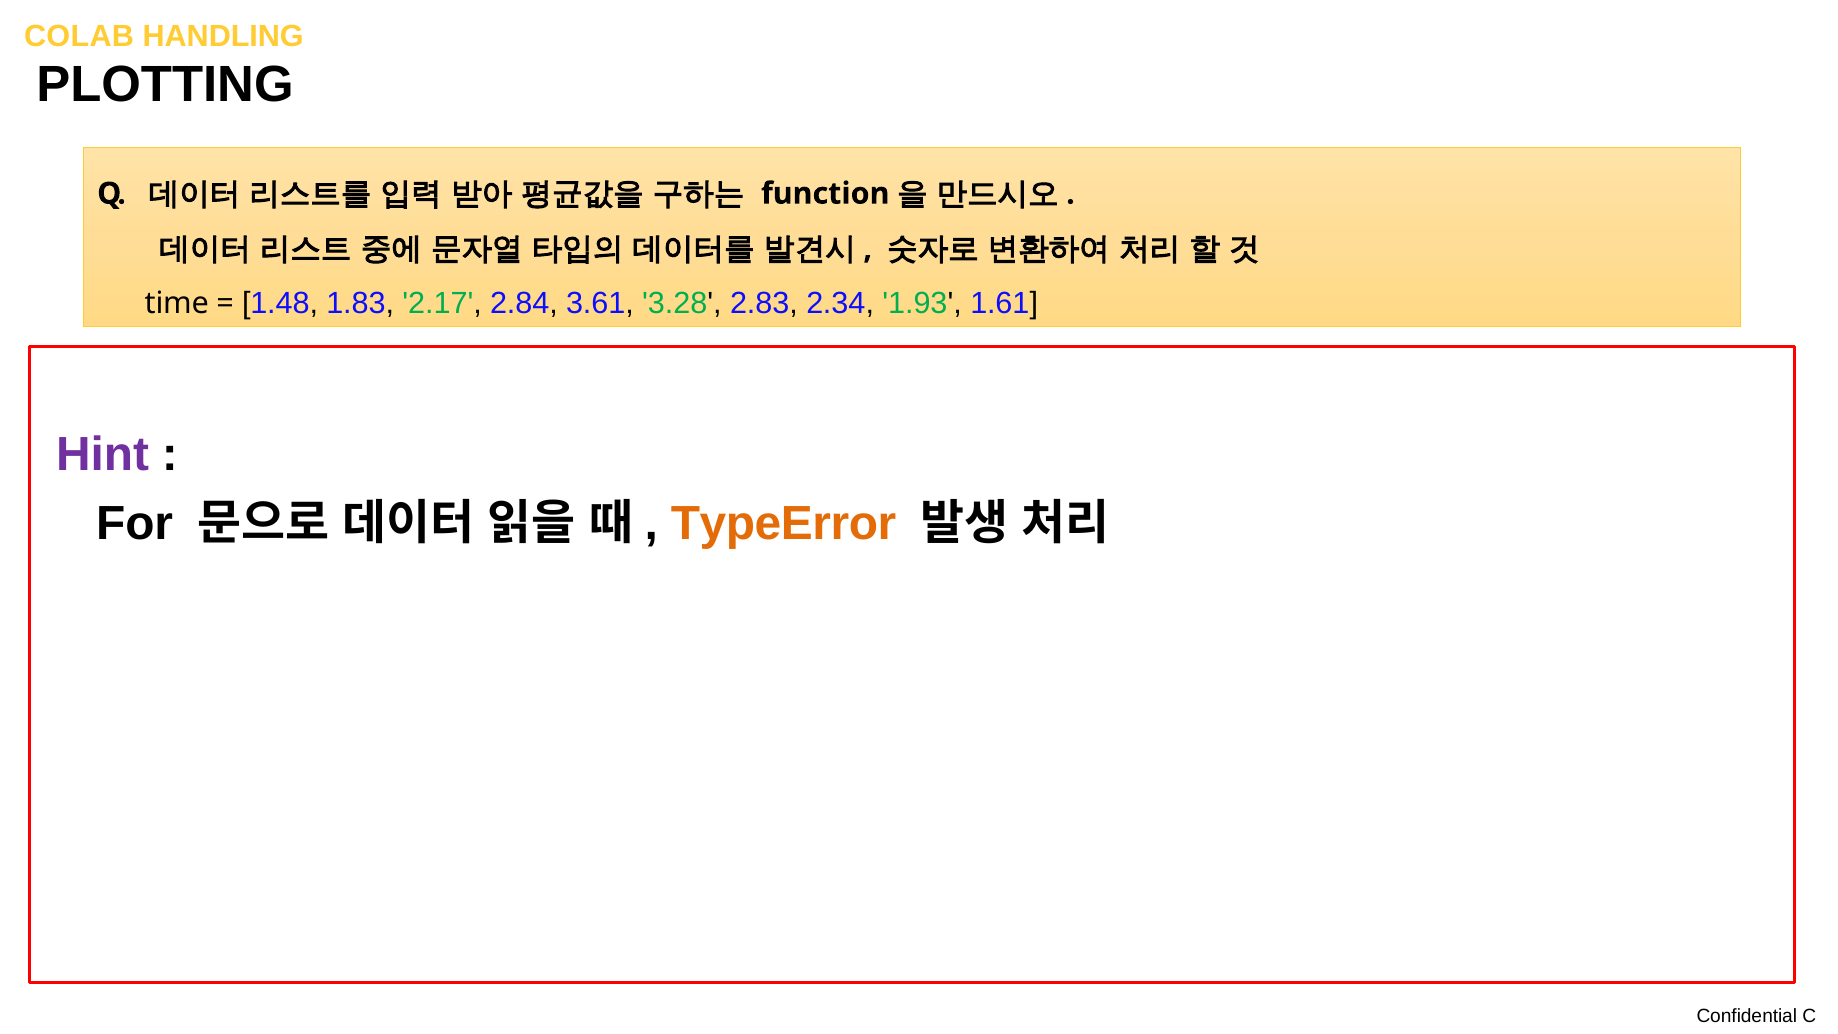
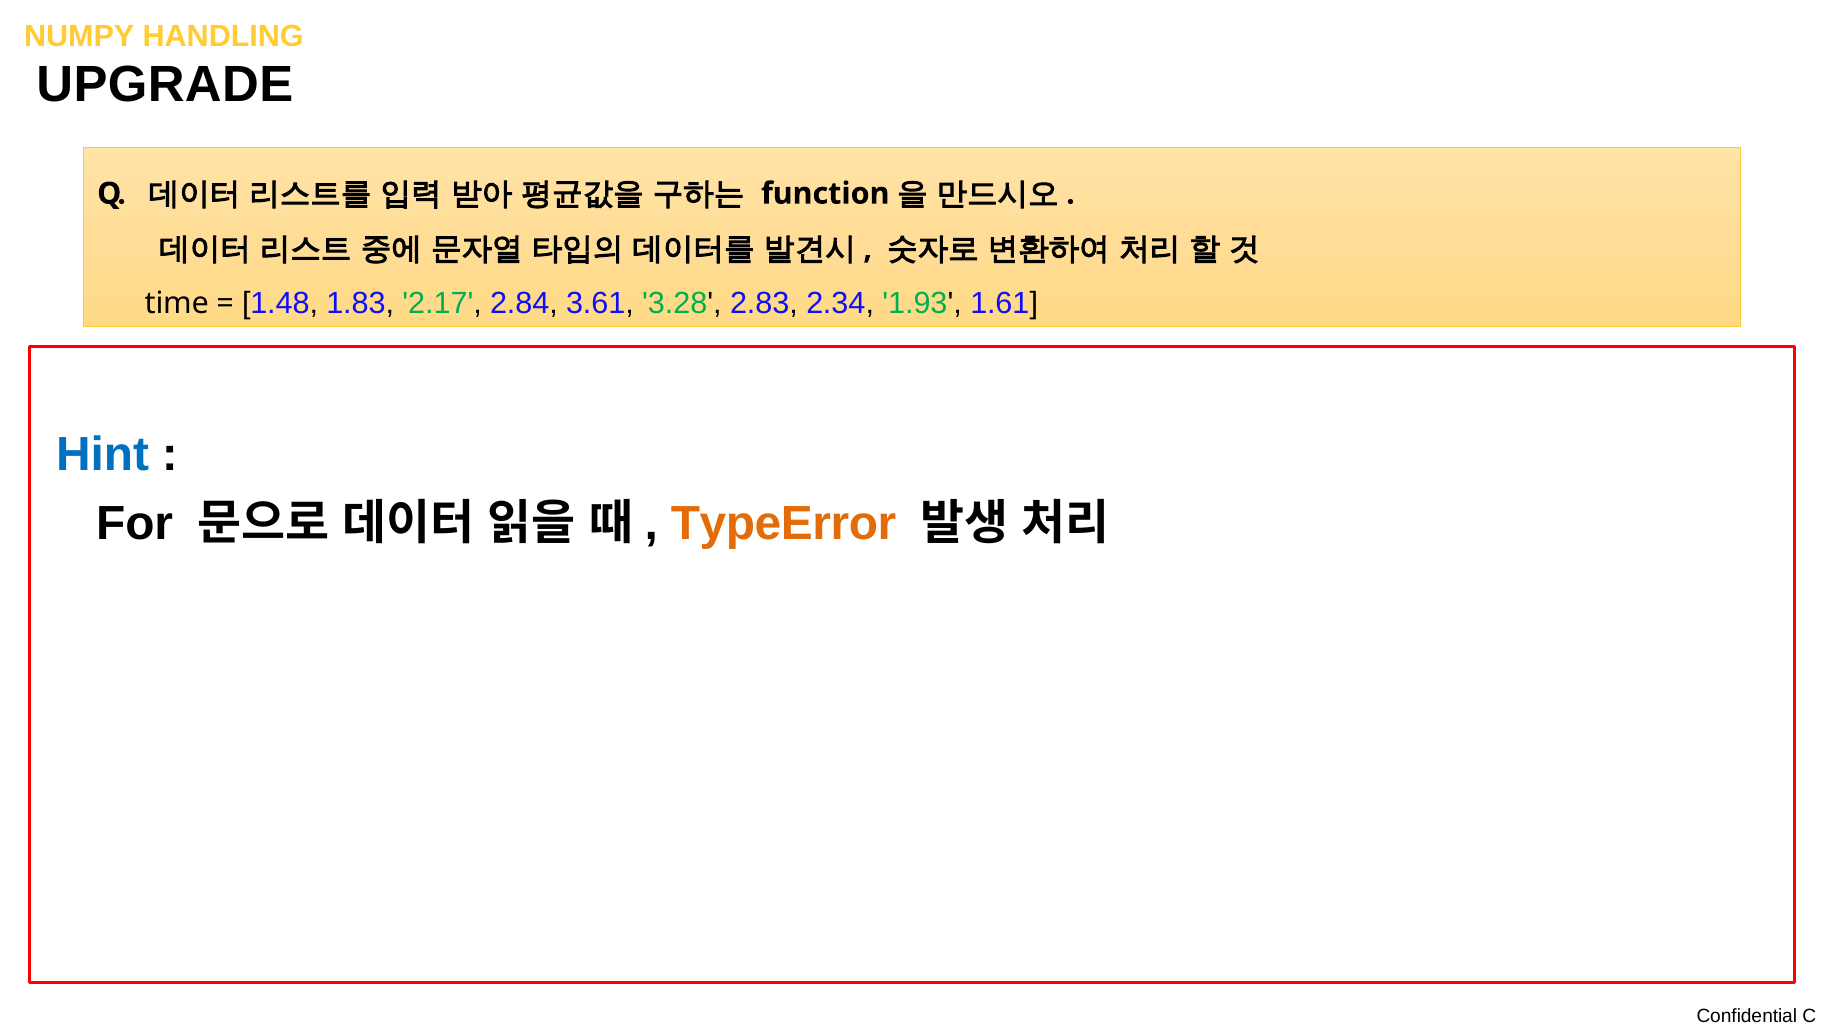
COLAB: COLAB -> NUMPY (79, 36)
PLOTTING: PLOTTING -> UPGRADE (165, 85)
Hint colour: purple -> blue (103, 455)
